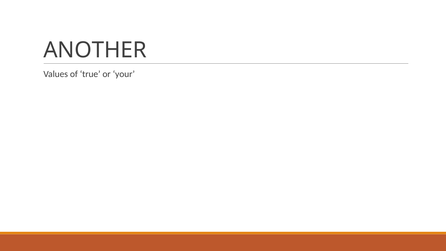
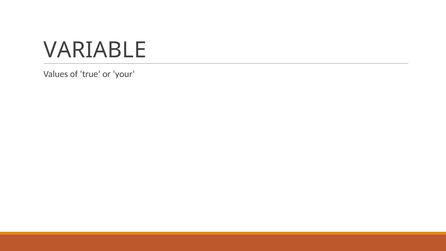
ANOTHER: ANOTHER -> VARIABLE (95, 50)
